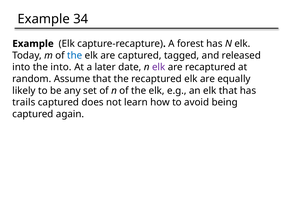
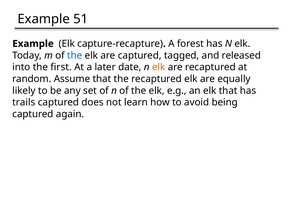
34: 34 -> 51 (81, 19)
the into: into -> first (61, 67)
elk colour: purple -> orange (159, 67)
